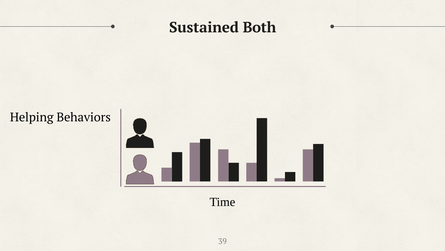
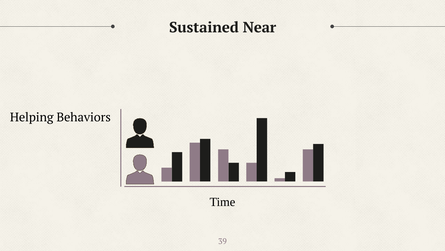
Both: Both -> Near (259, 27)
